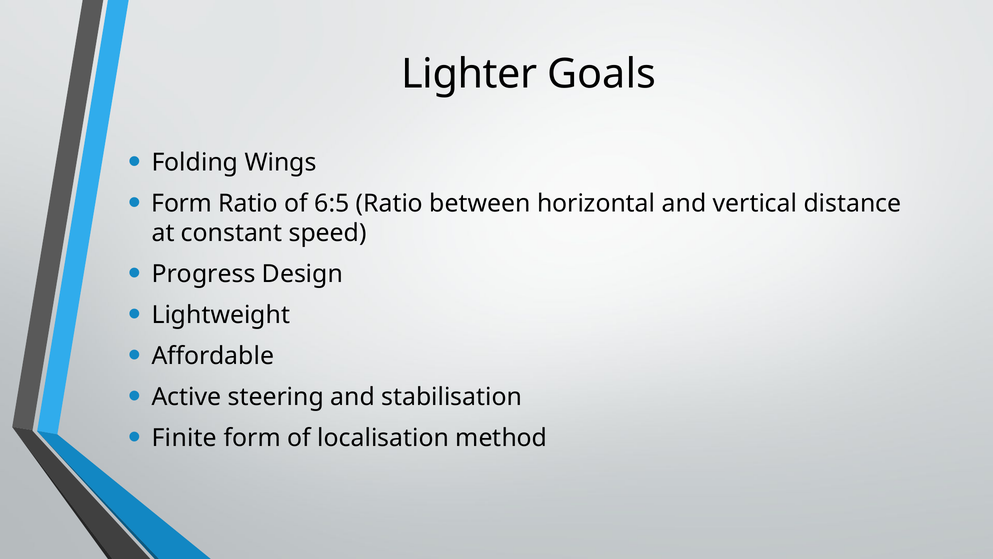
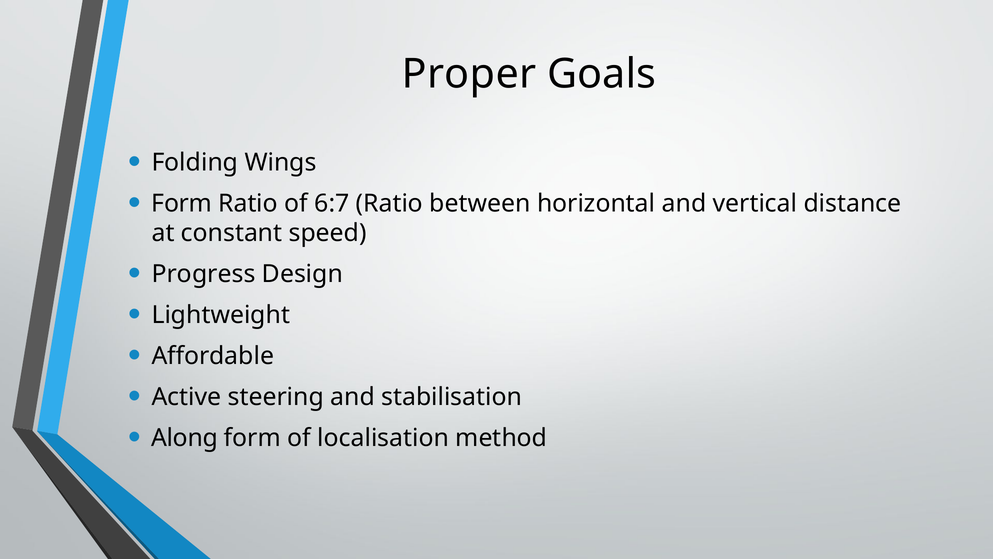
Lighter: Lighter -> Proper (469, 74)
6:5: 6:5 -> 6:7 (332, 203)
Finite: Finite -> Along (185, 438)
